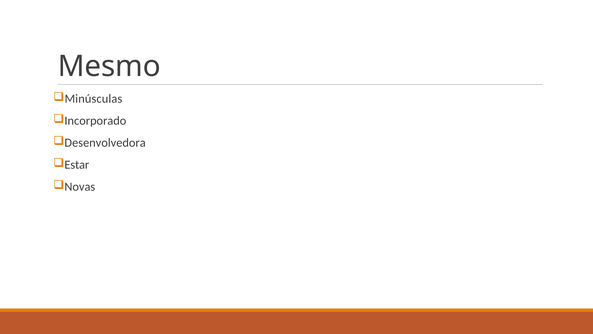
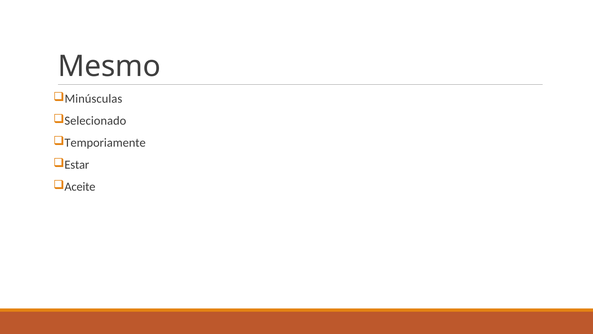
Incorporado: Incorporado -> Selecionado (95, 121)
Desenvolvedora: Desenvolvedora -> Temporiamente (105, 143)
Novas: Novas -> Aceite (80, 187)
